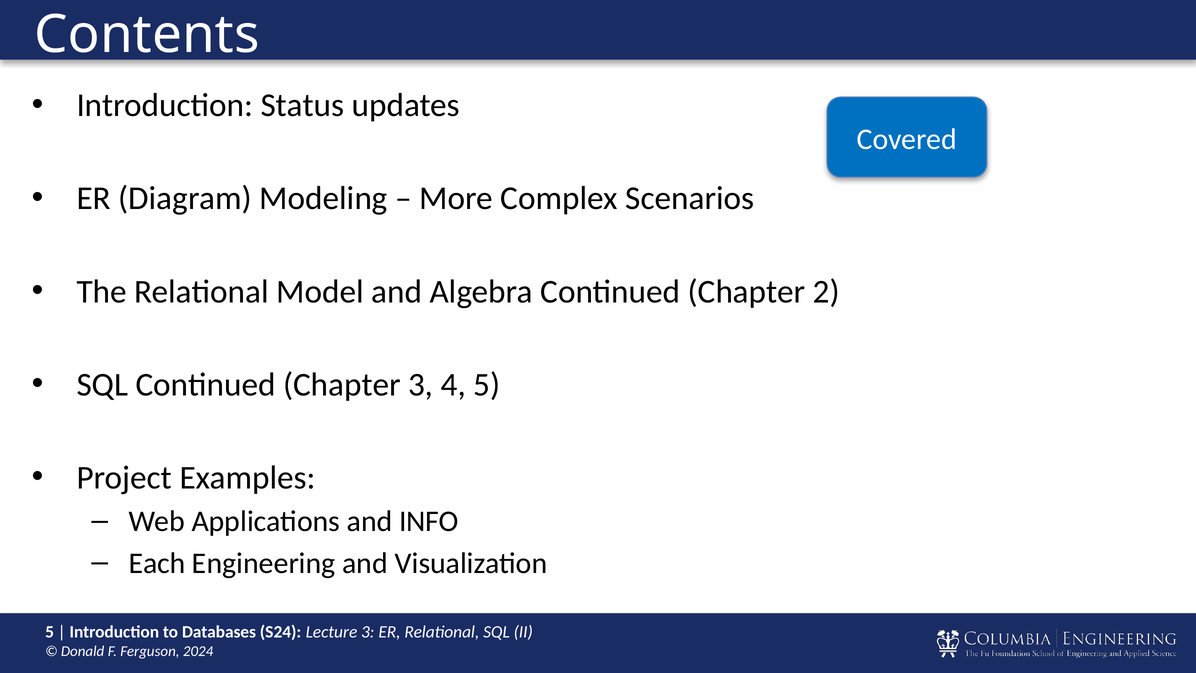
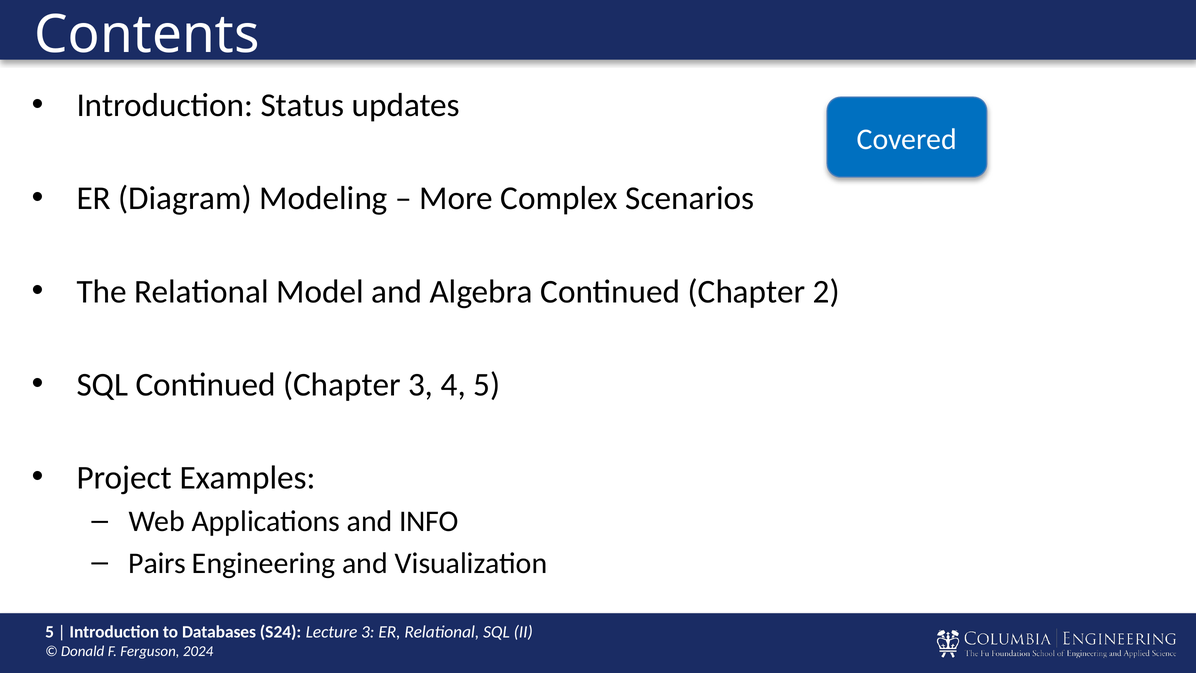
Each: Each -> Pairs (157, 563)
